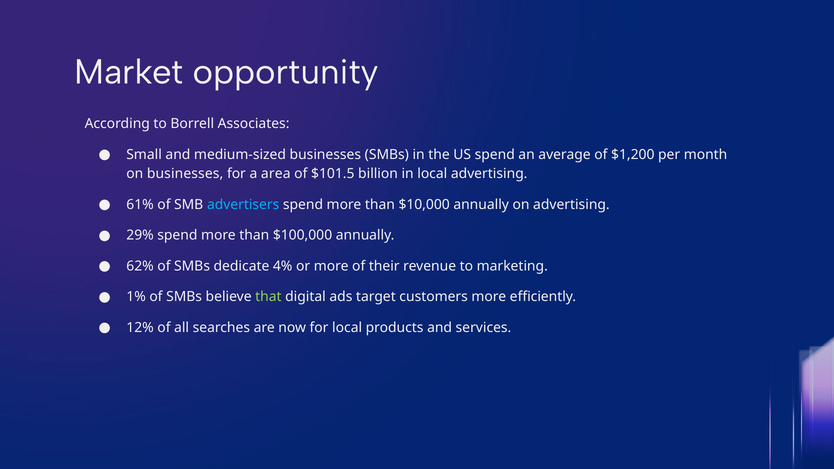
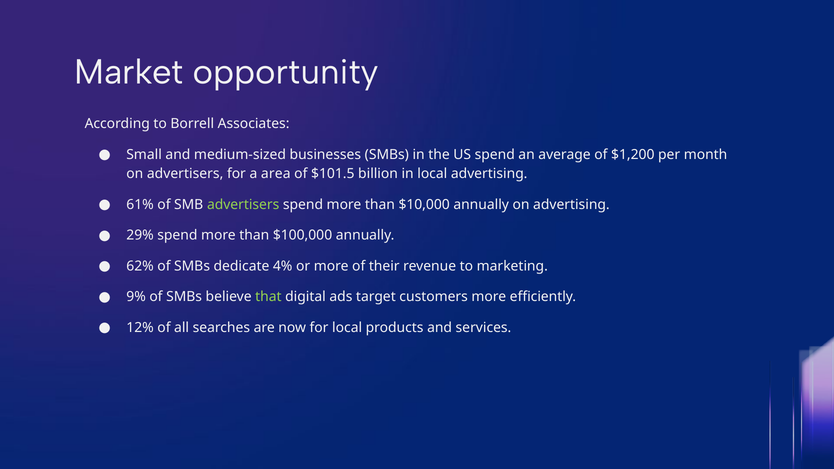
on businesses: businesses -> advertisers (185, 174)
advertisers colour: light blue -> light green (243, 205)
1%: 1% -> 9% (136, 297)
